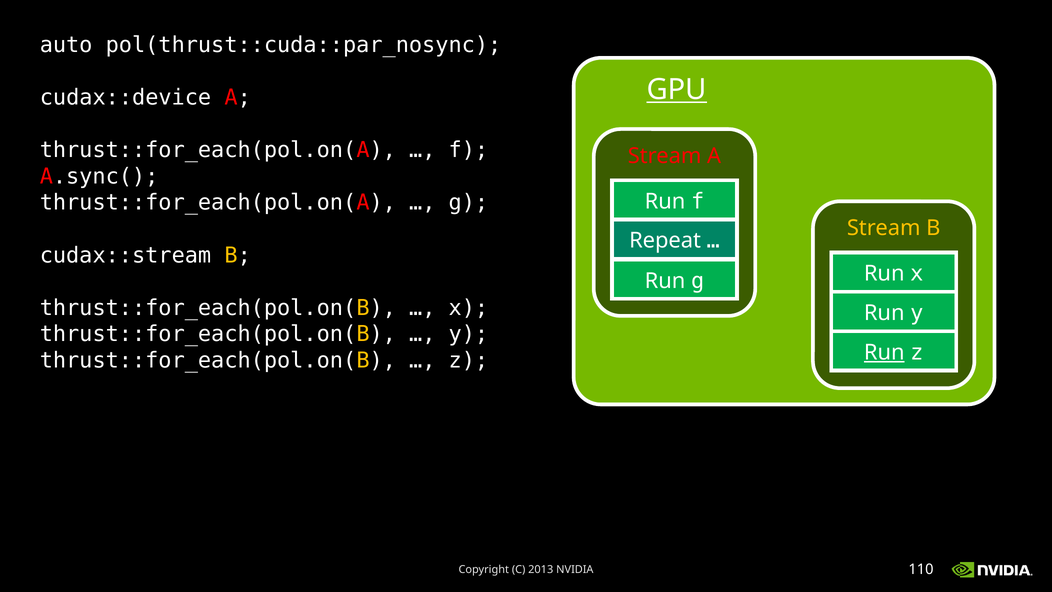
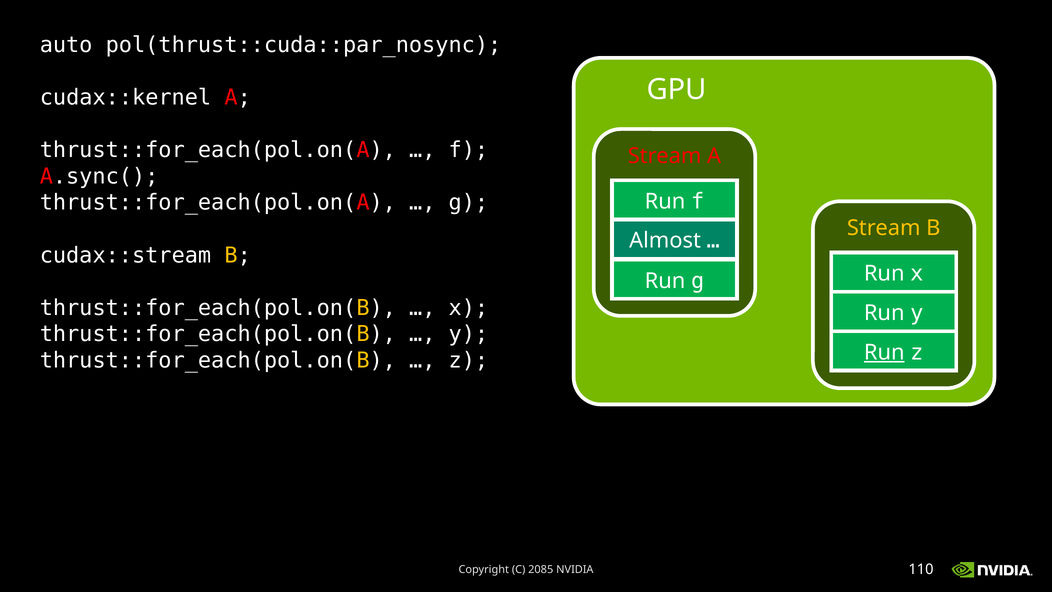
GPU underline: present -> none (677, 90)
cudax::device: cudax::device -> cudax::kernel (125, 97)
Repeat: Repeat -> Almost (665, 241)
2013: 2013 -> 2085 (541, 569)
